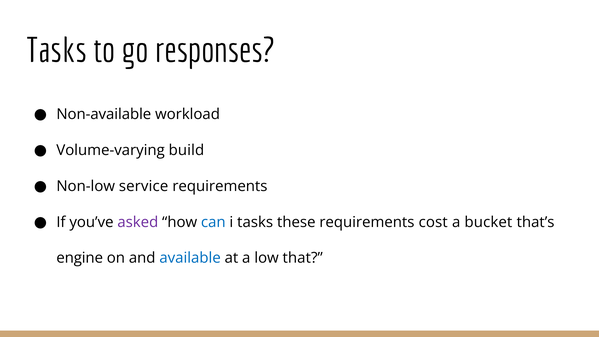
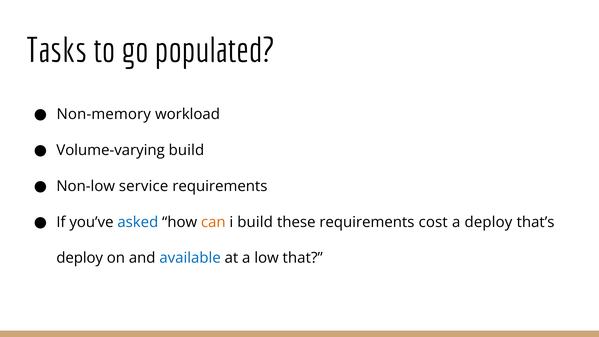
responses: responses -> populated (215, 51)
Non-available: Non-available -> Non-memory (104, 114)
asked colour: purple -> blue (138, 222)
can colour: blue -> orange (213, 222)
i tasks: tasks -> build (255, 222)
a bucket: bucket -> deploy (488, 222)
engine: engine -> deploy (80, 258)
